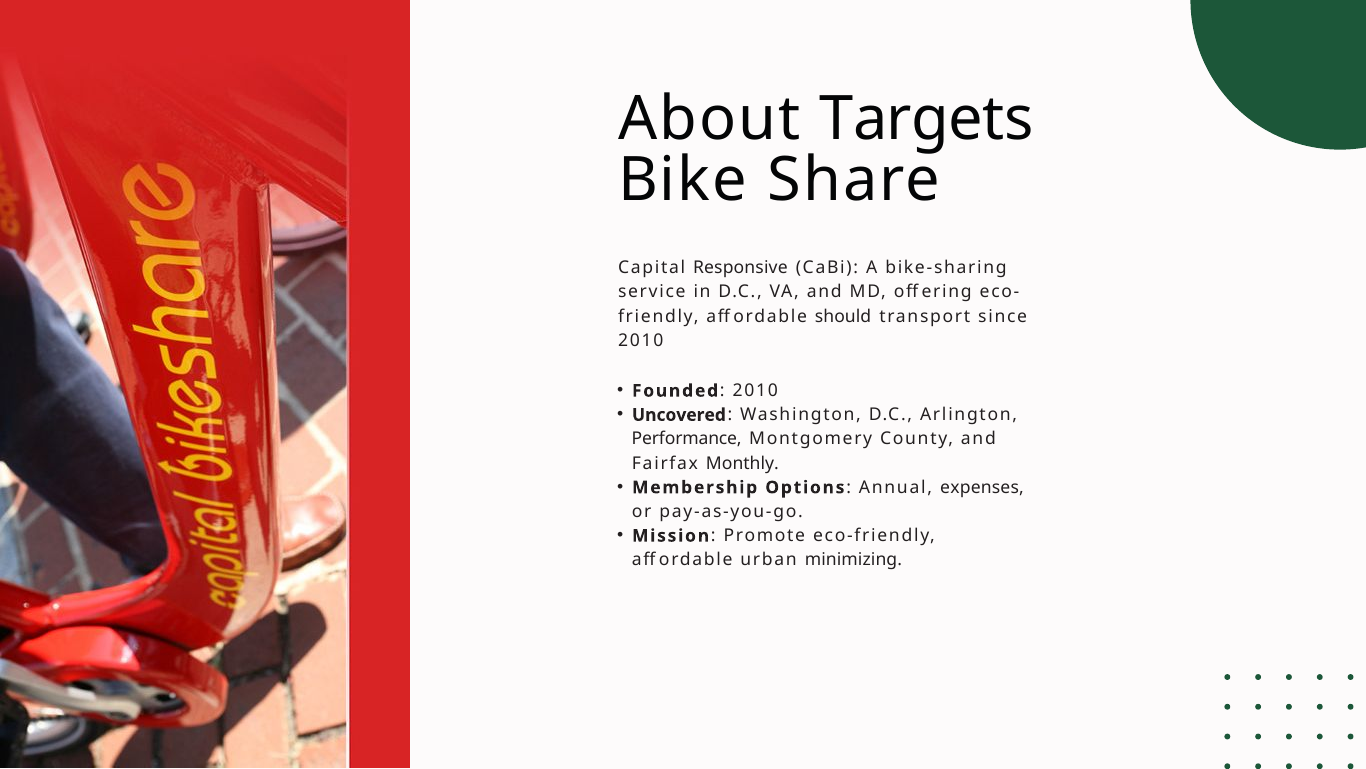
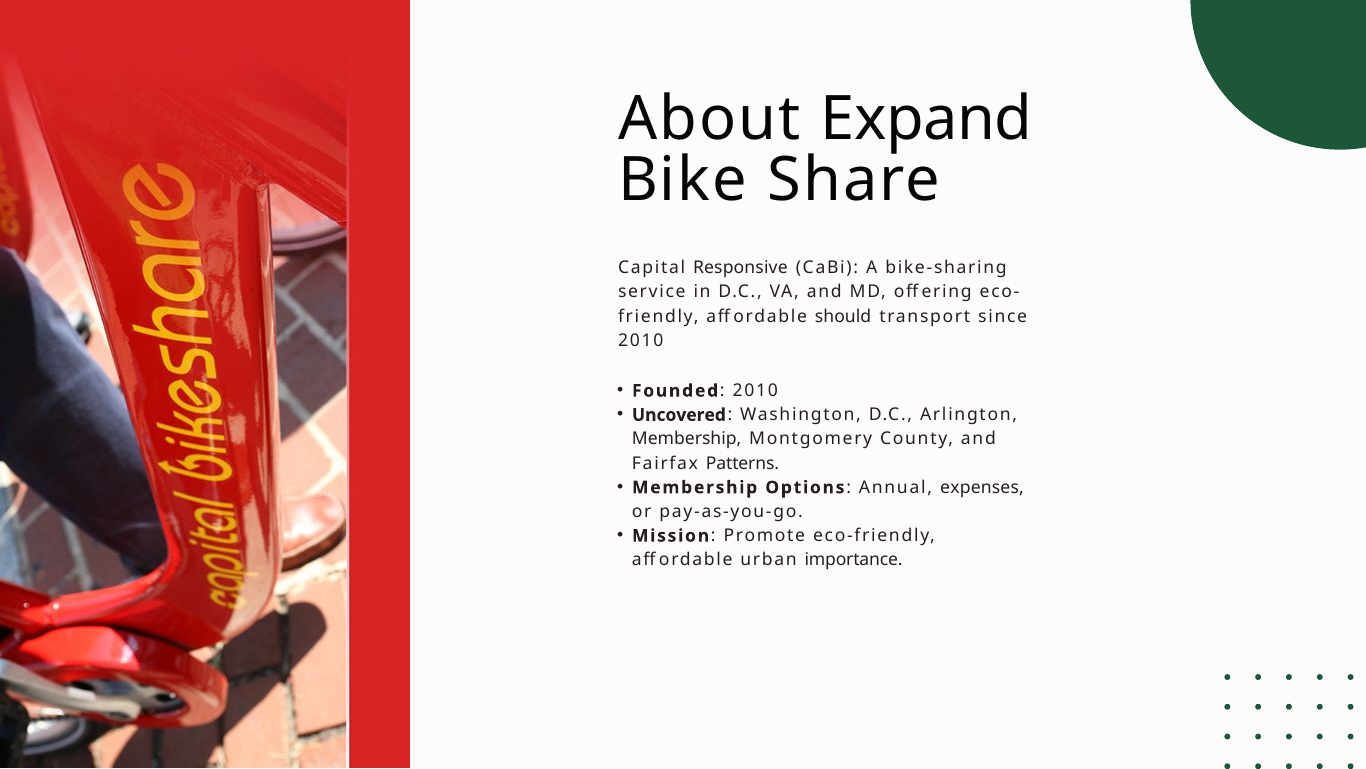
Targets: Targets -> Expand (927, 119)
Performance: Performance -> Membership (687, 439)
Monthly: Monthly -> Patterns (742, 463)
minimizing: minimizing -> importance (854, 560)
